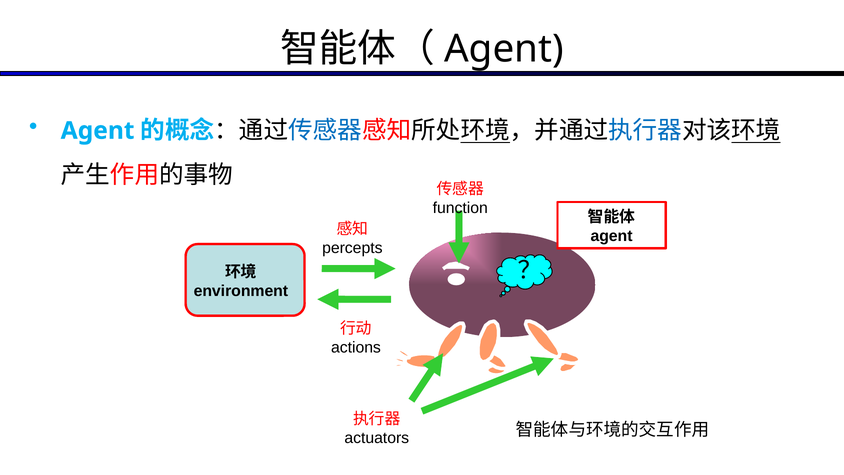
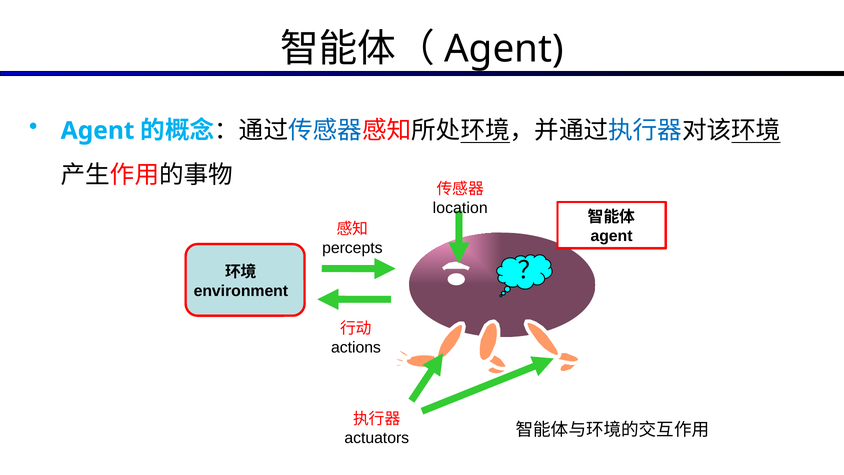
function: function -> location (460, 208)
